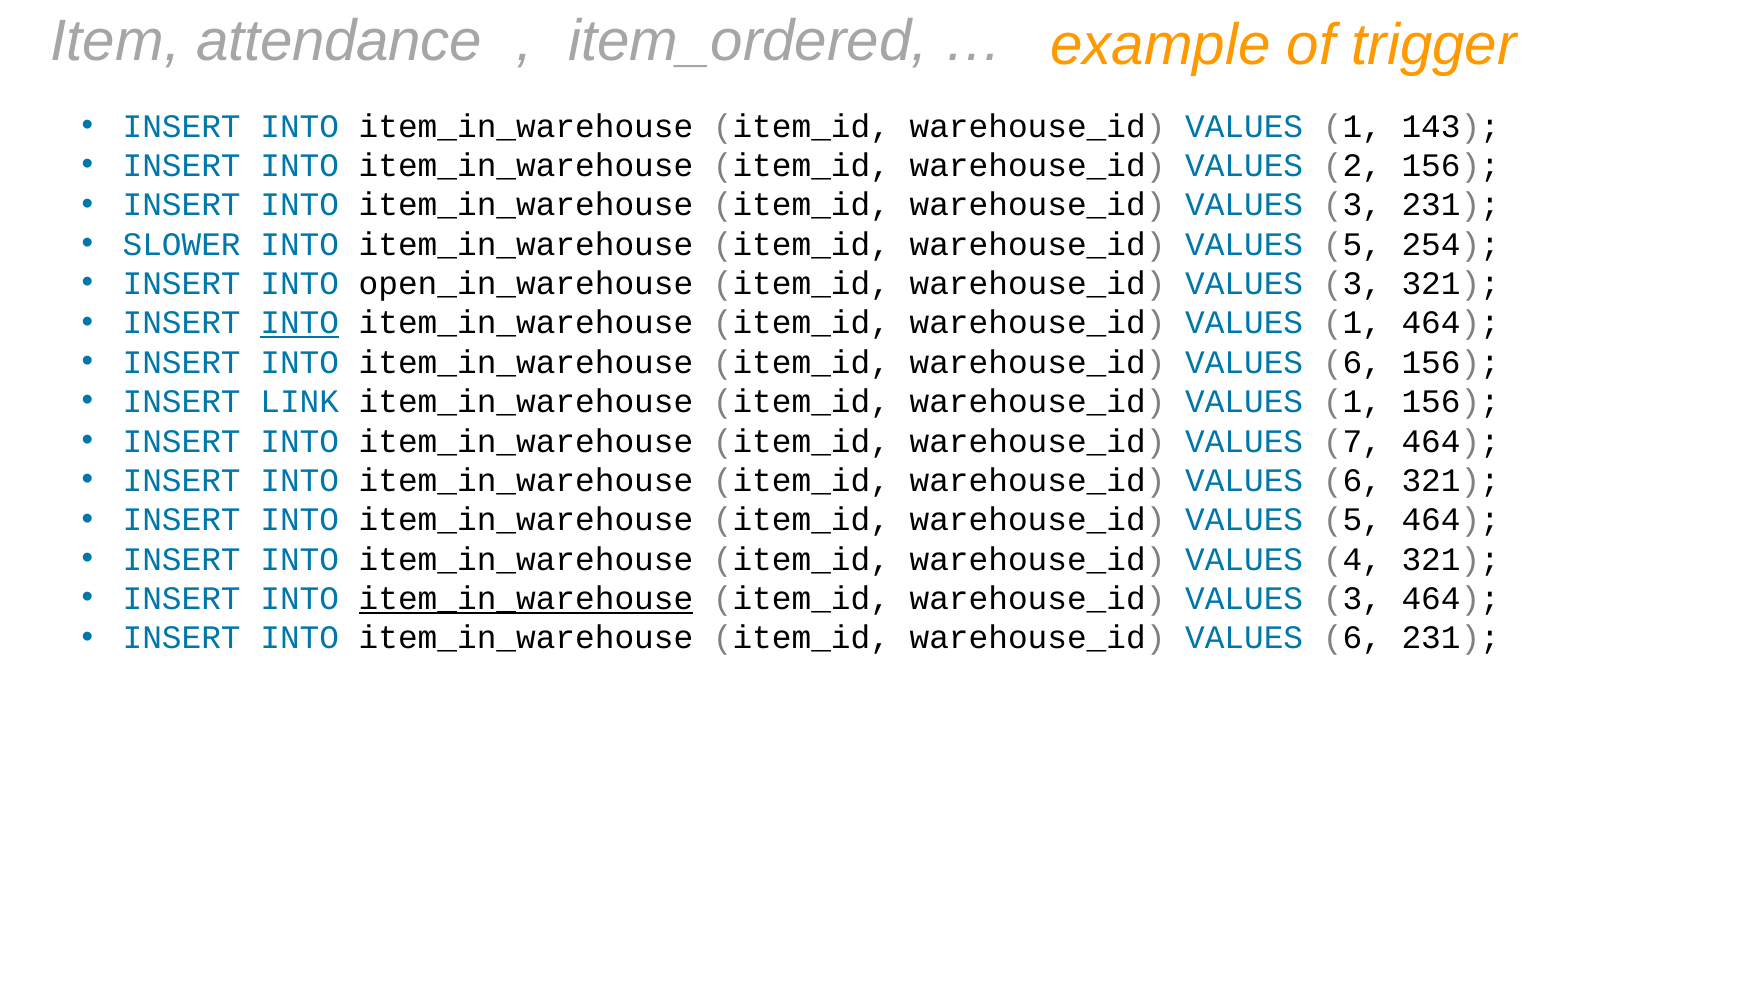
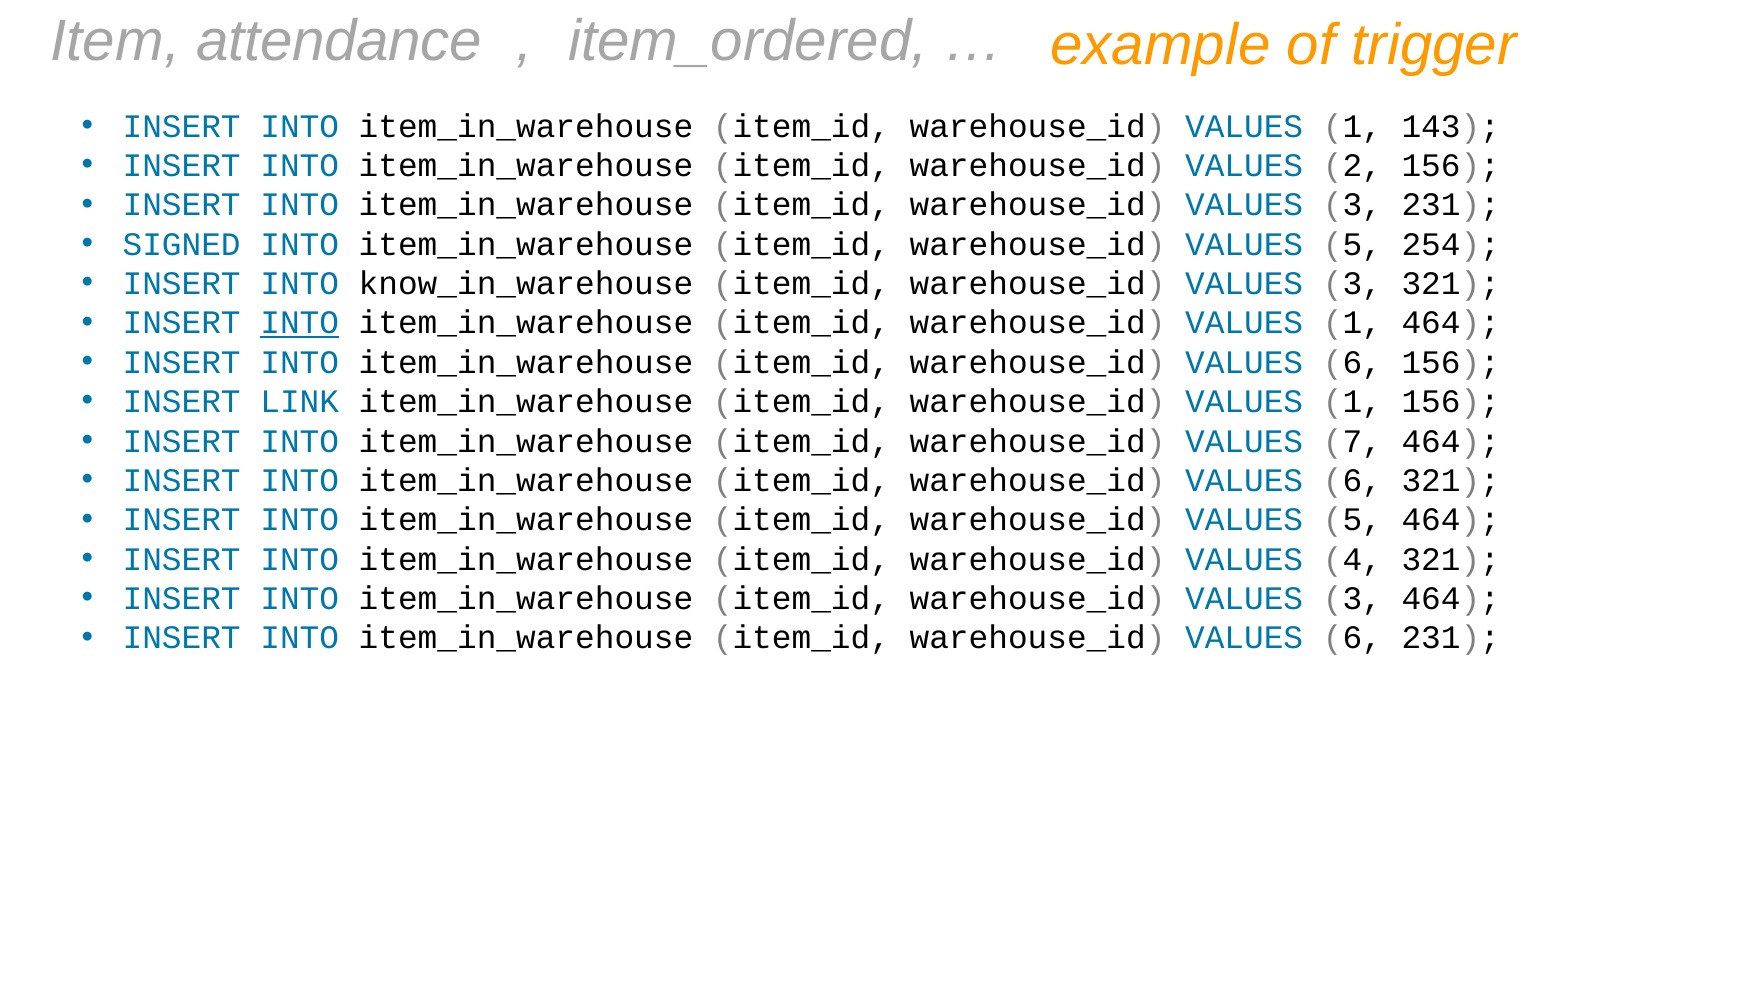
SLOWER: SLOWER -> SIGNED (182, 244)
open_in_warehouse: open_in_warehouse -> know_in_warehouse (526, 284)
item_in_warehouse underline: present -> none (526, 599)
